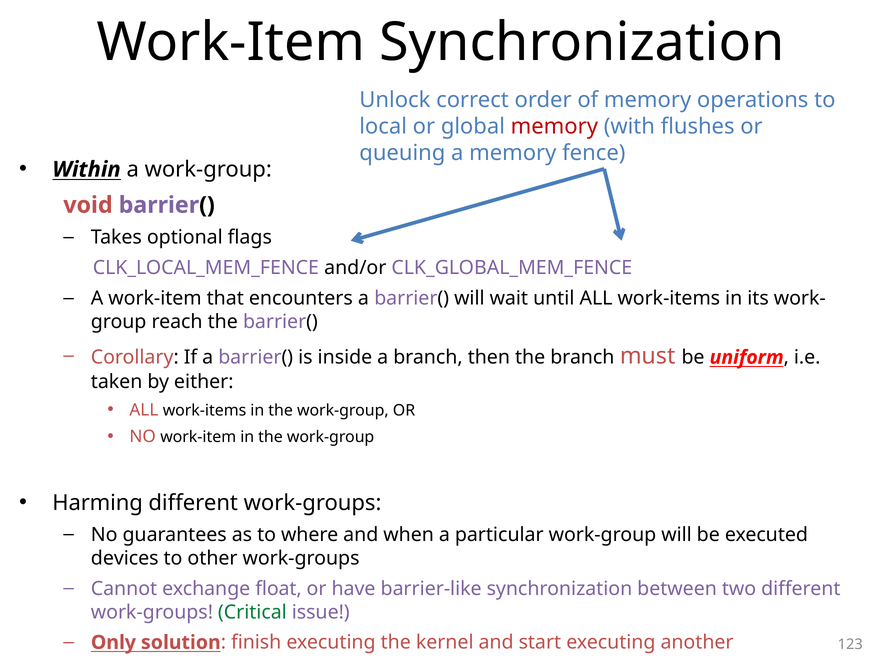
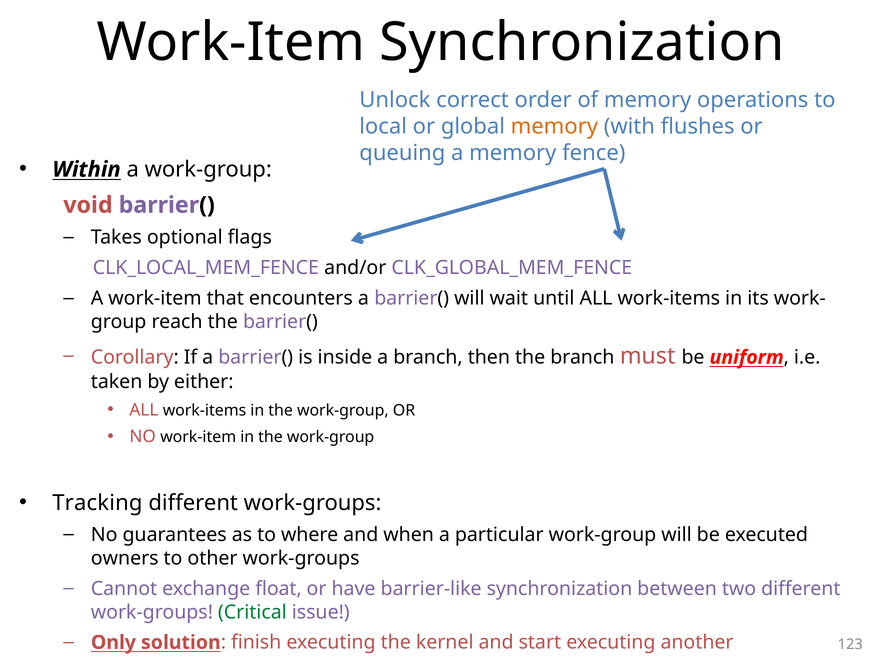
memory colour: red -> orange (554, 126)
Harming: Harming -> Tracking (97, 503)
devices: devices -> owners (125, 558)
